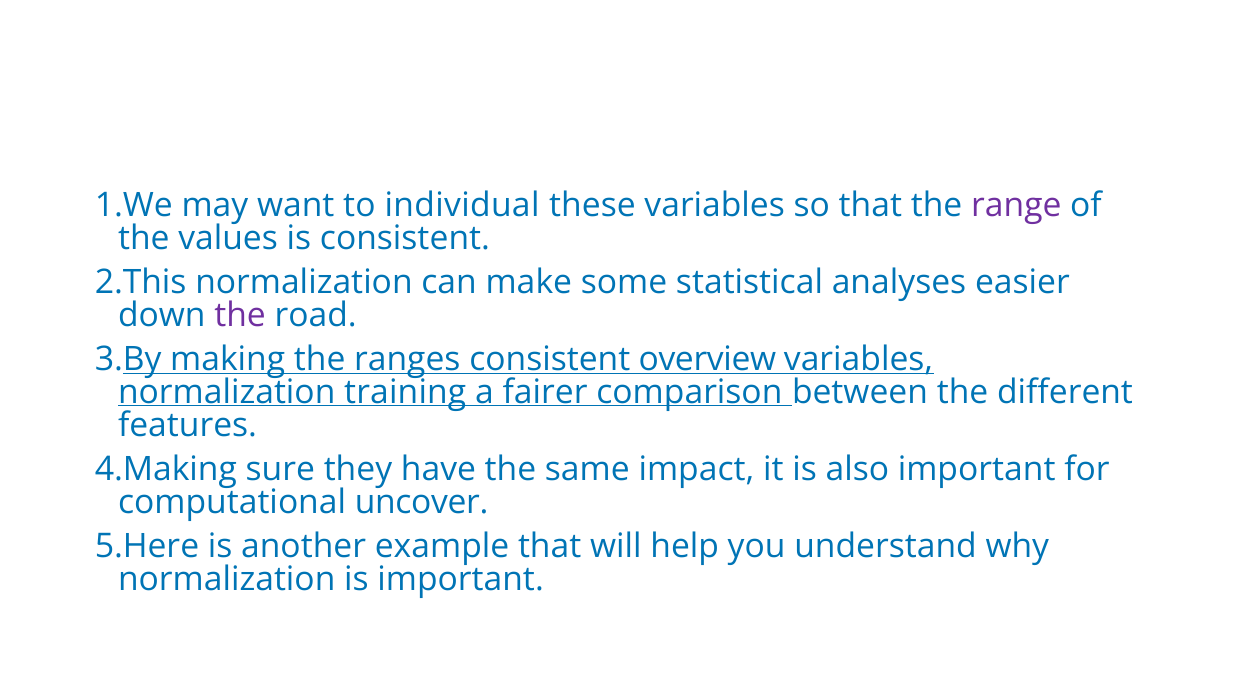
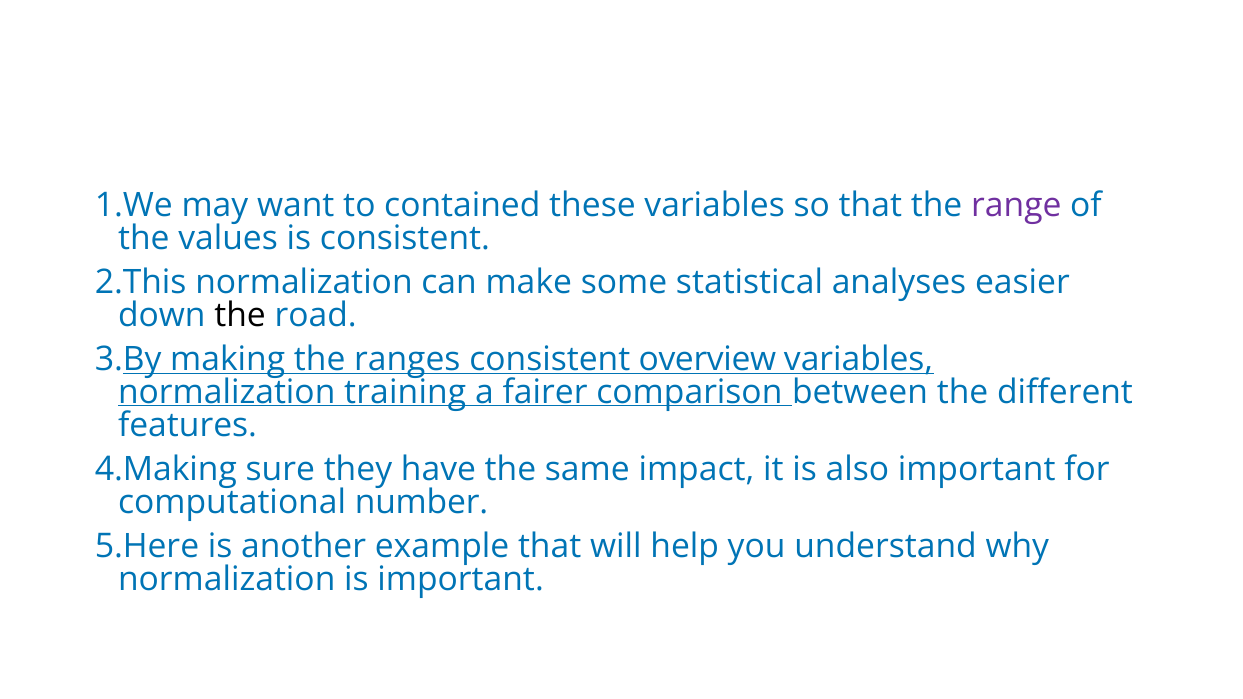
individual: individual -> contained (462, 206)
the colour: purple -> black (240, 316)
uncover: uncover -> number (421, 502)
